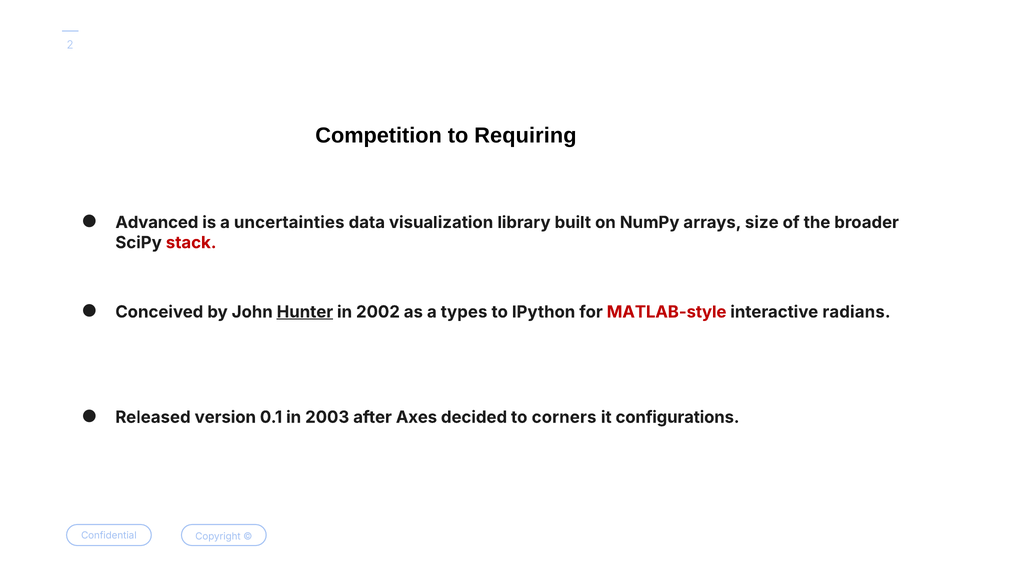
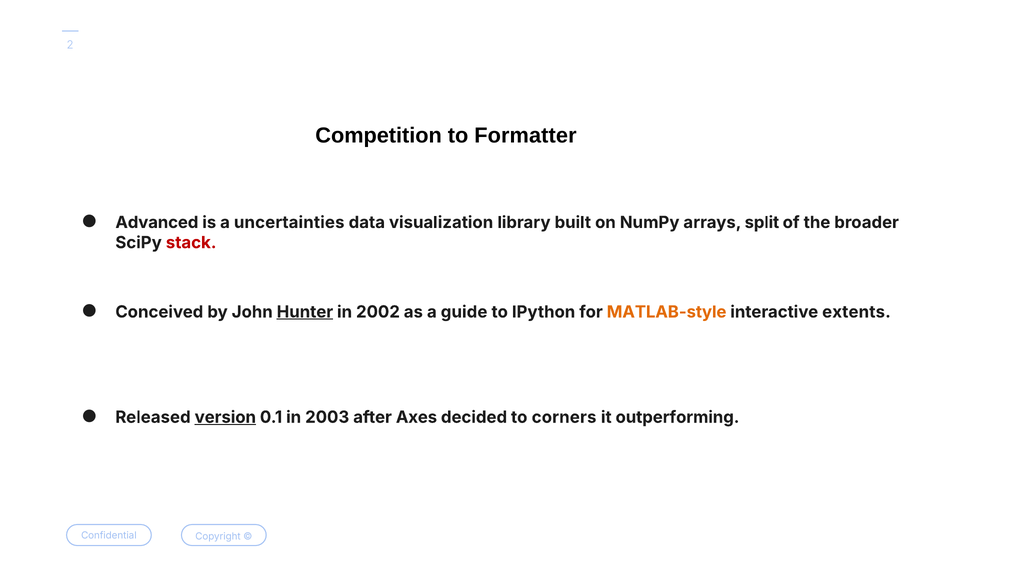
Requiring: Requiring -> Formatter (525, 135)
size: size -> split (762, 222)
types: types -> guide (464, 312)
MATLAB-style colour: red -> orange (667, 312)
radians: radians -> extents (856, 312)
version underline: none -> present (225, 417)
configurations: configurations -> outperforming (677, 417)
